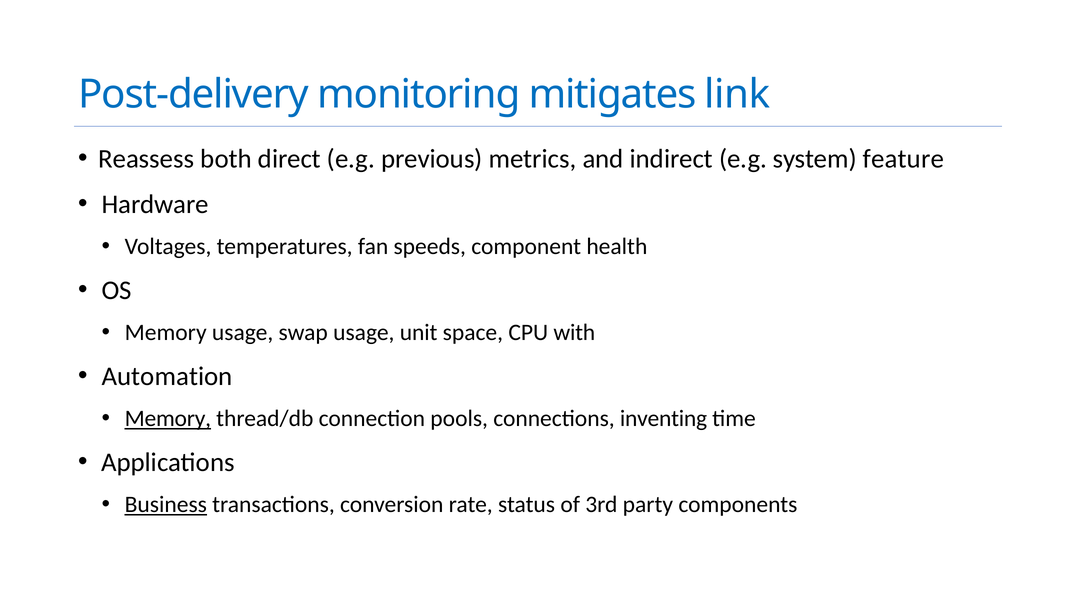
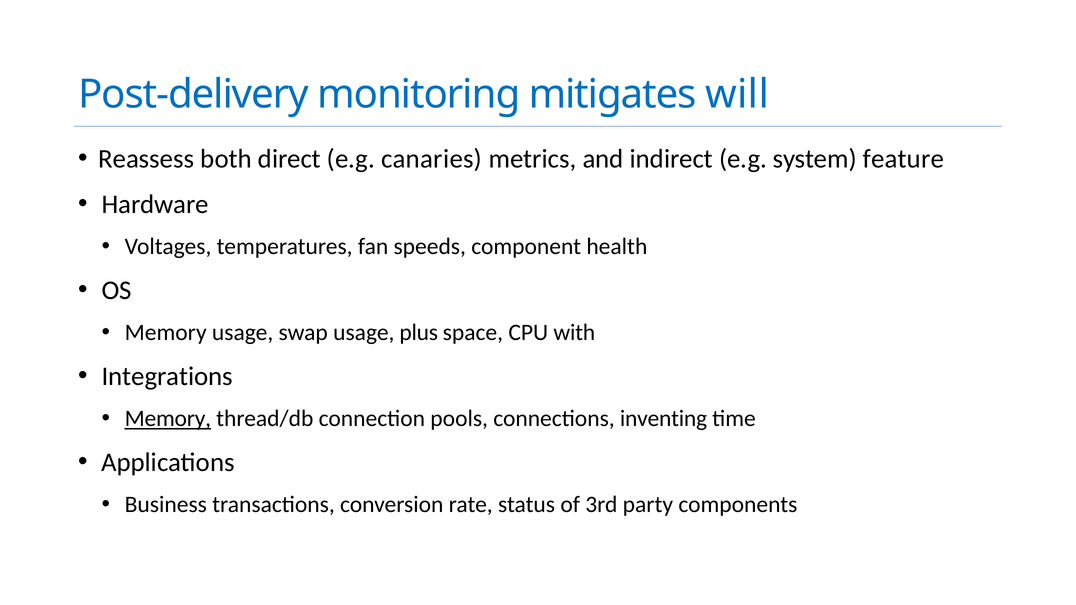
link: link -> will (737, 95)
previous: previous -> canaries (432, 159)
unit: unit -> plus (419, 333)
Automation: Automation -> Integrations (167, 376)
Business underline: present -> none (166, 505)
